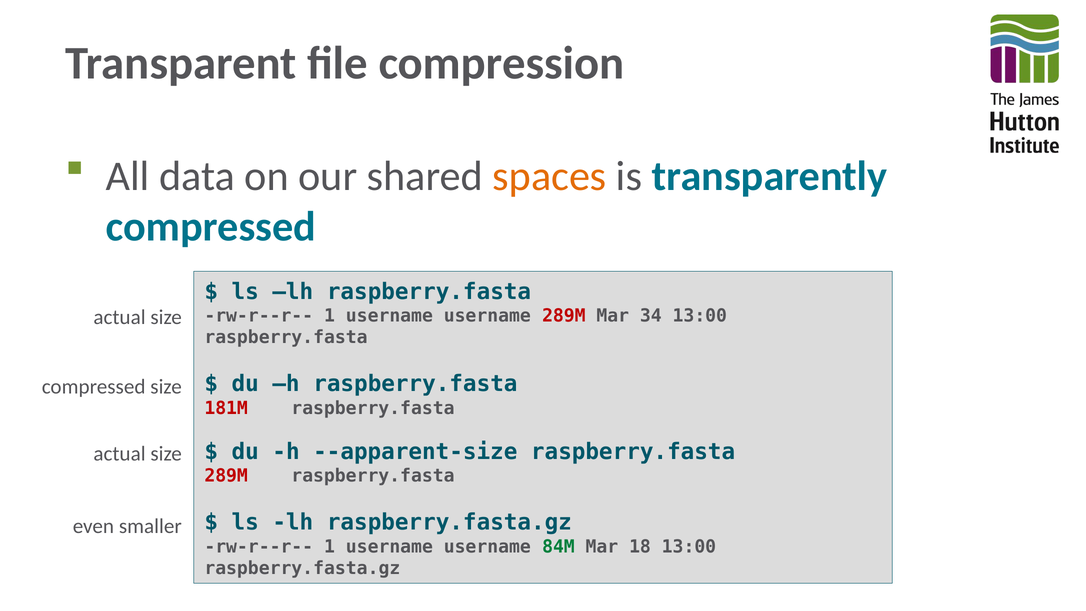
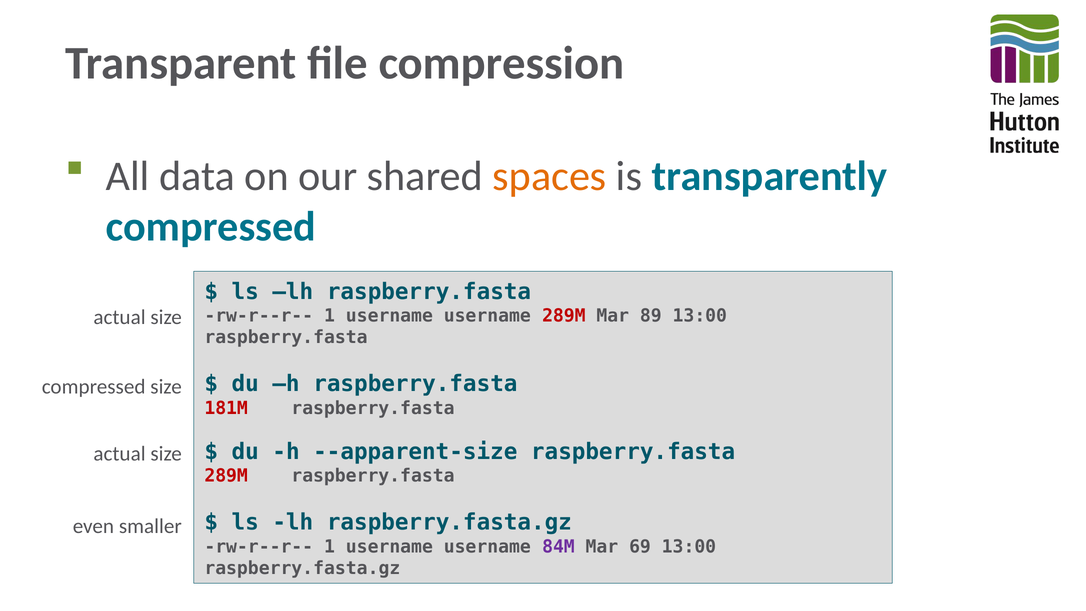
34: 34 -> 89 (651, 316)
84M colour: green -> purple (558, 546)
18: 18 -> 69 (640, 546)
